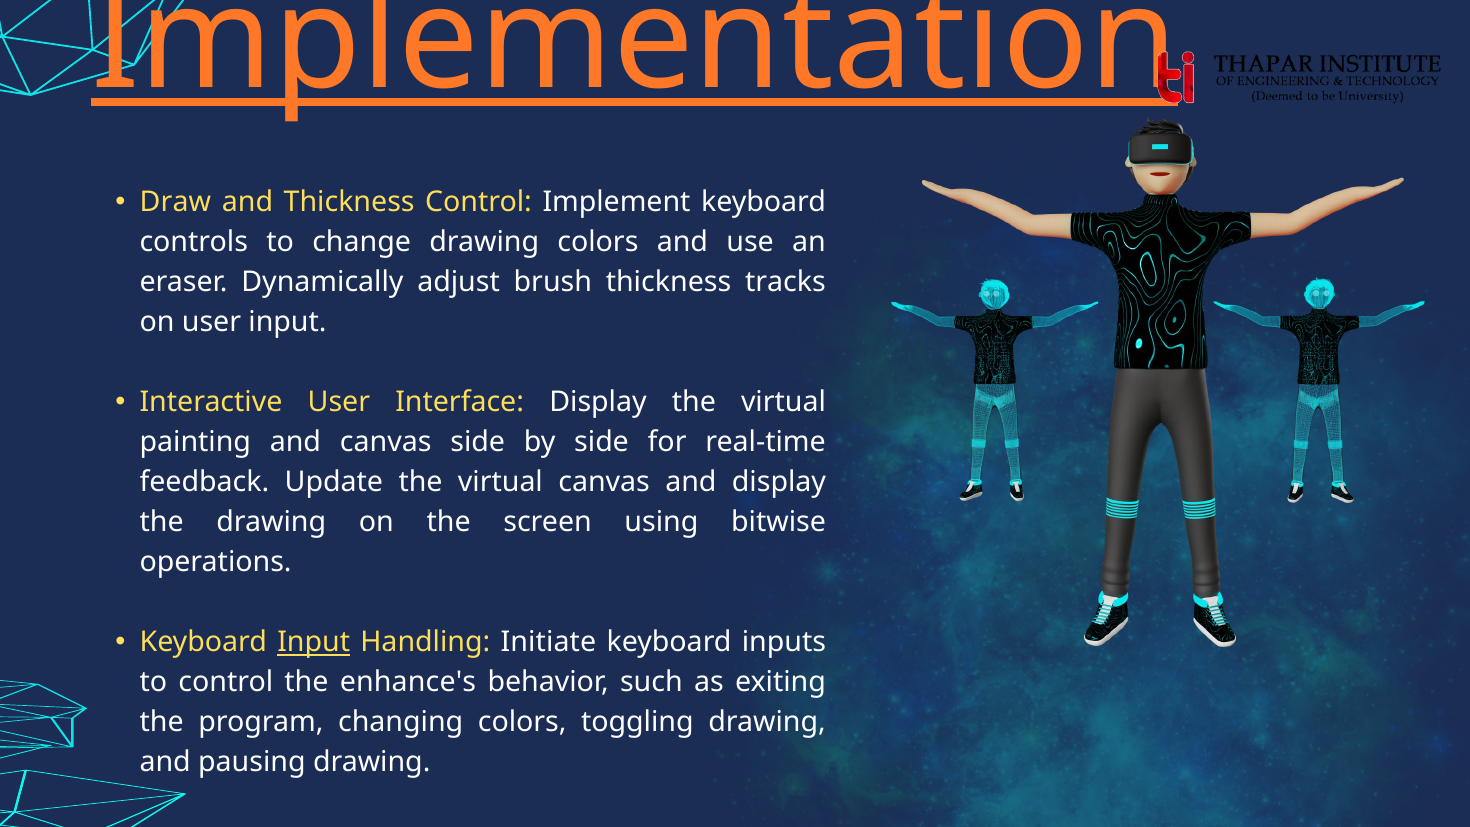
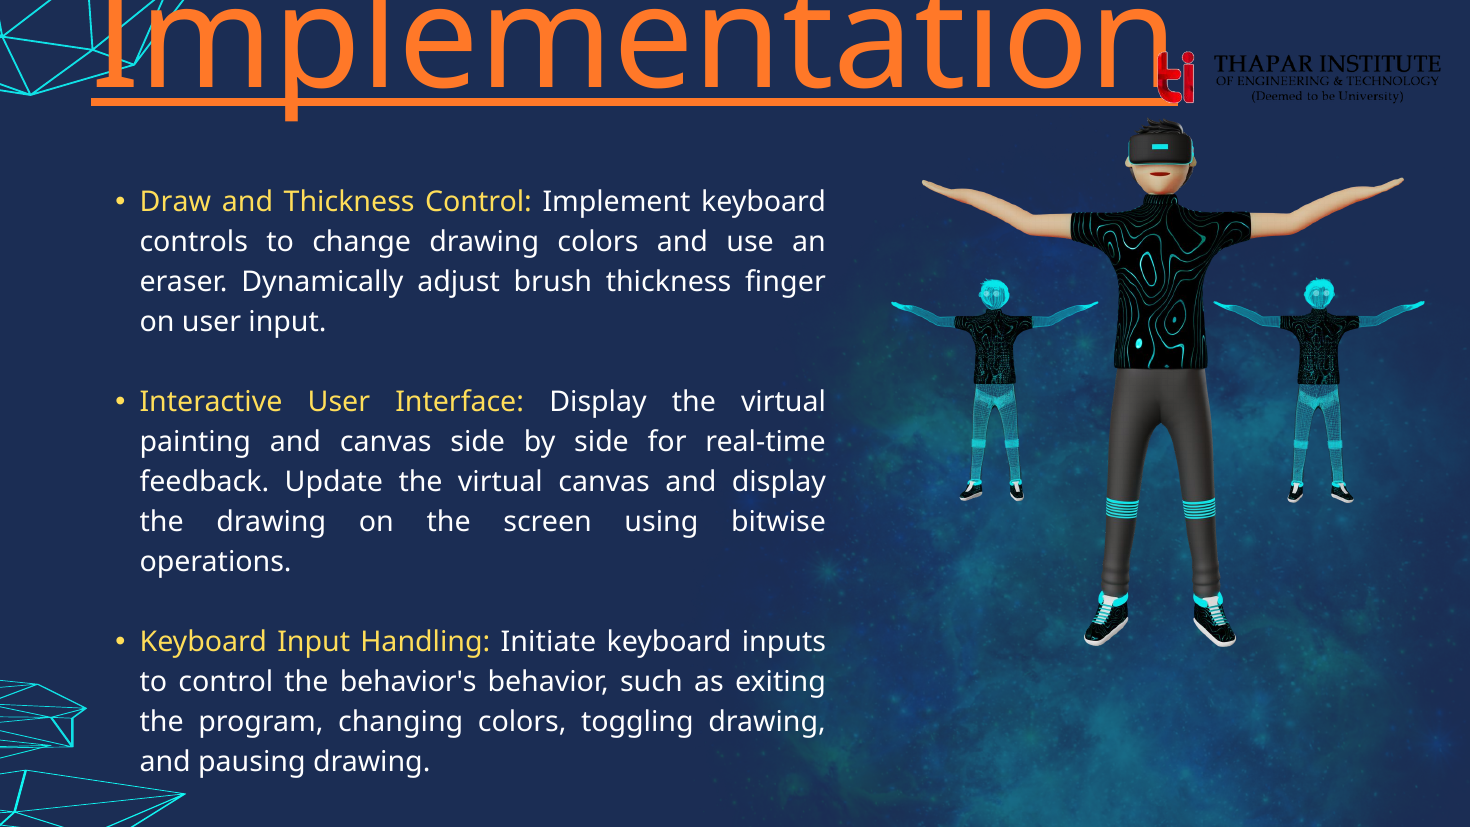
tracks: tracks -> finger (785, 282)
Input underline: present -> none (314, 642)
enhance's: enhance's -> behavior's (408, 682)
